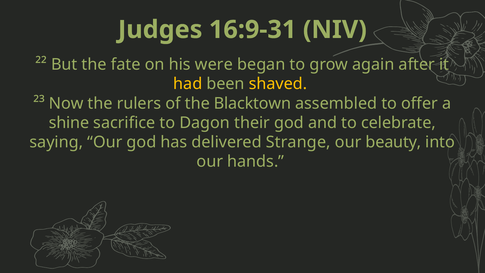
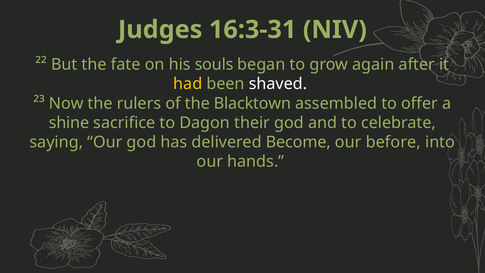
16:9-31: 16:9-31 -> 16:3-31 (253, 30)
were: were -> souls (214, 64)
shaved colour: yellow -> white (278, 84)
Strange: Strange -> Become (298, 142)
beauty: beauty -> before (393, 142)
